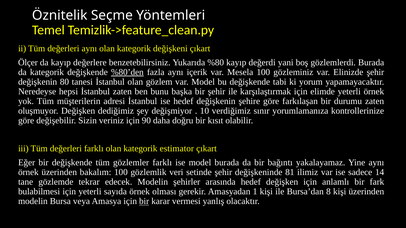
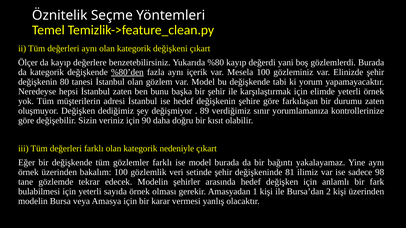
10: 10 -> 89 (205, 111)
estimator: estimator -> nedeniyle (177, 149)
14: 14 -> 98 (380, 172)
8: 8 -> 2 (328, 192)
bir underline: present -> none (144, 202)
